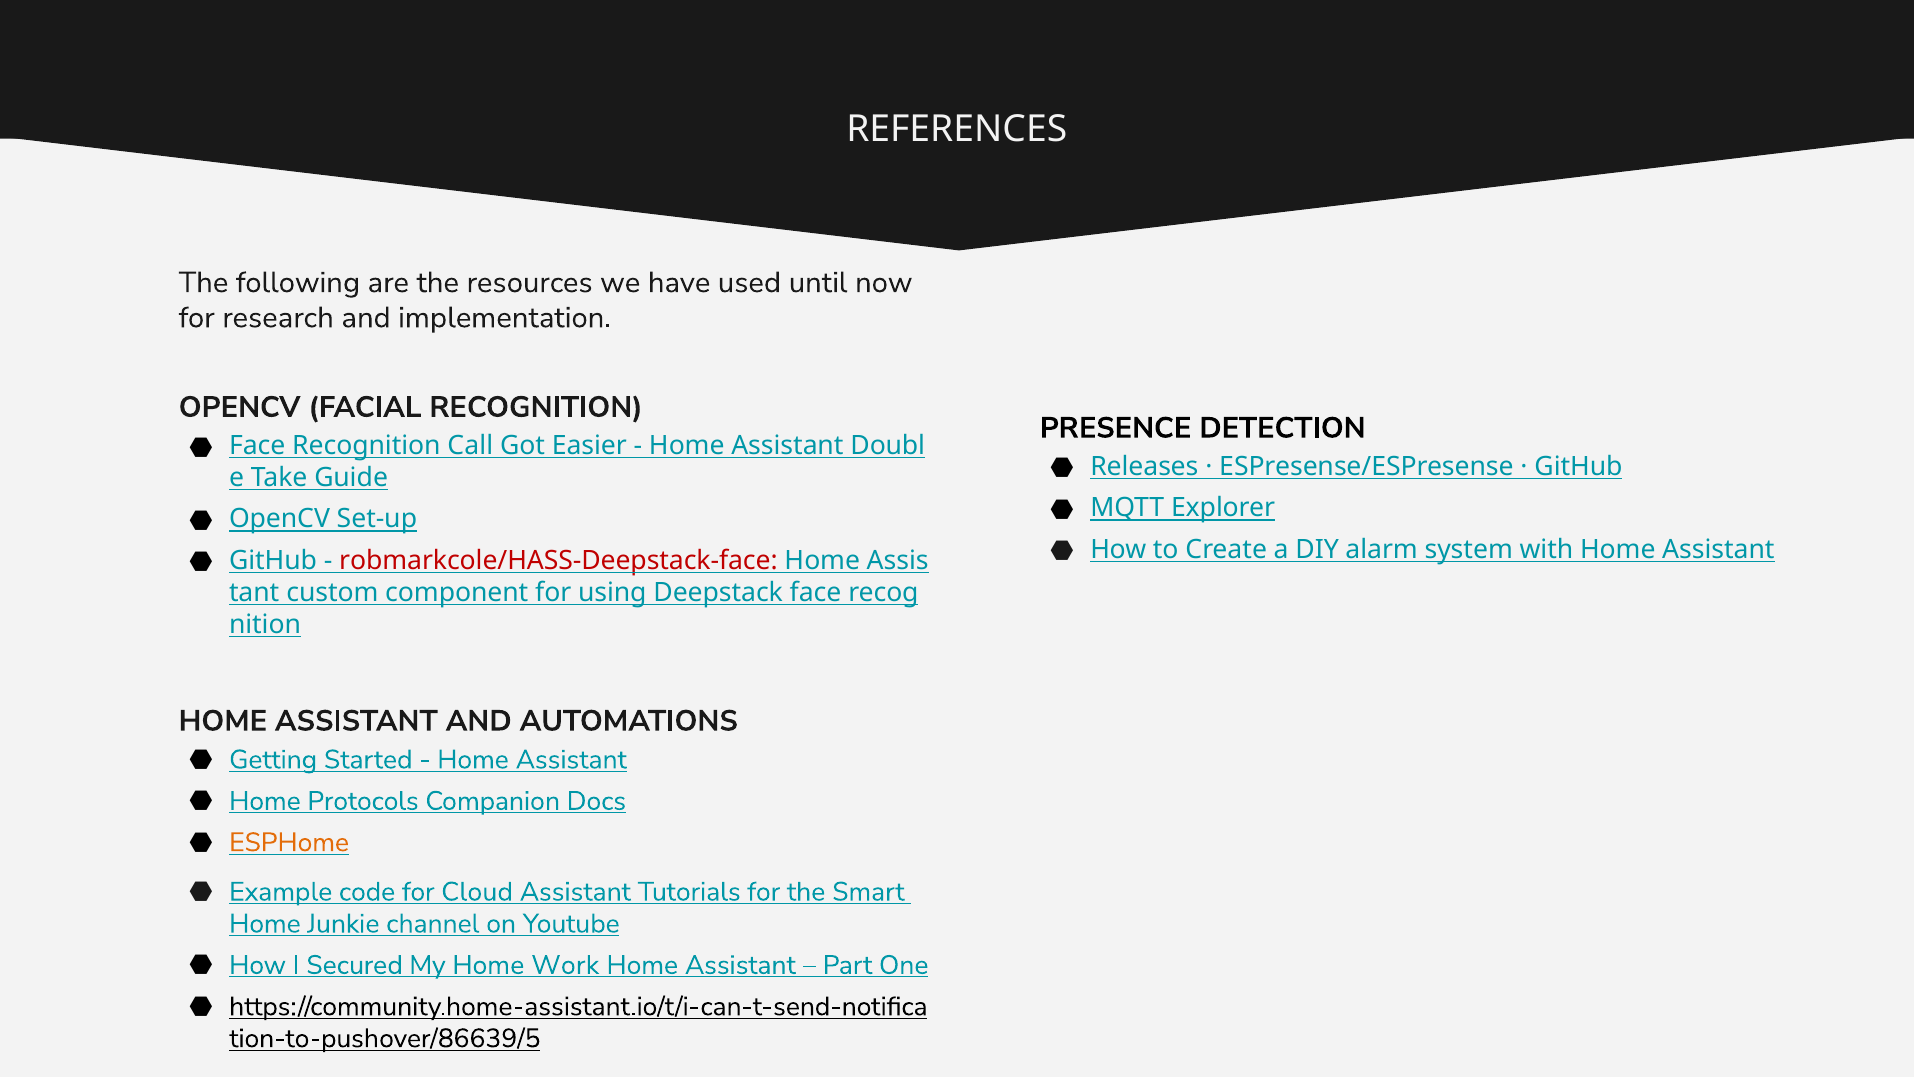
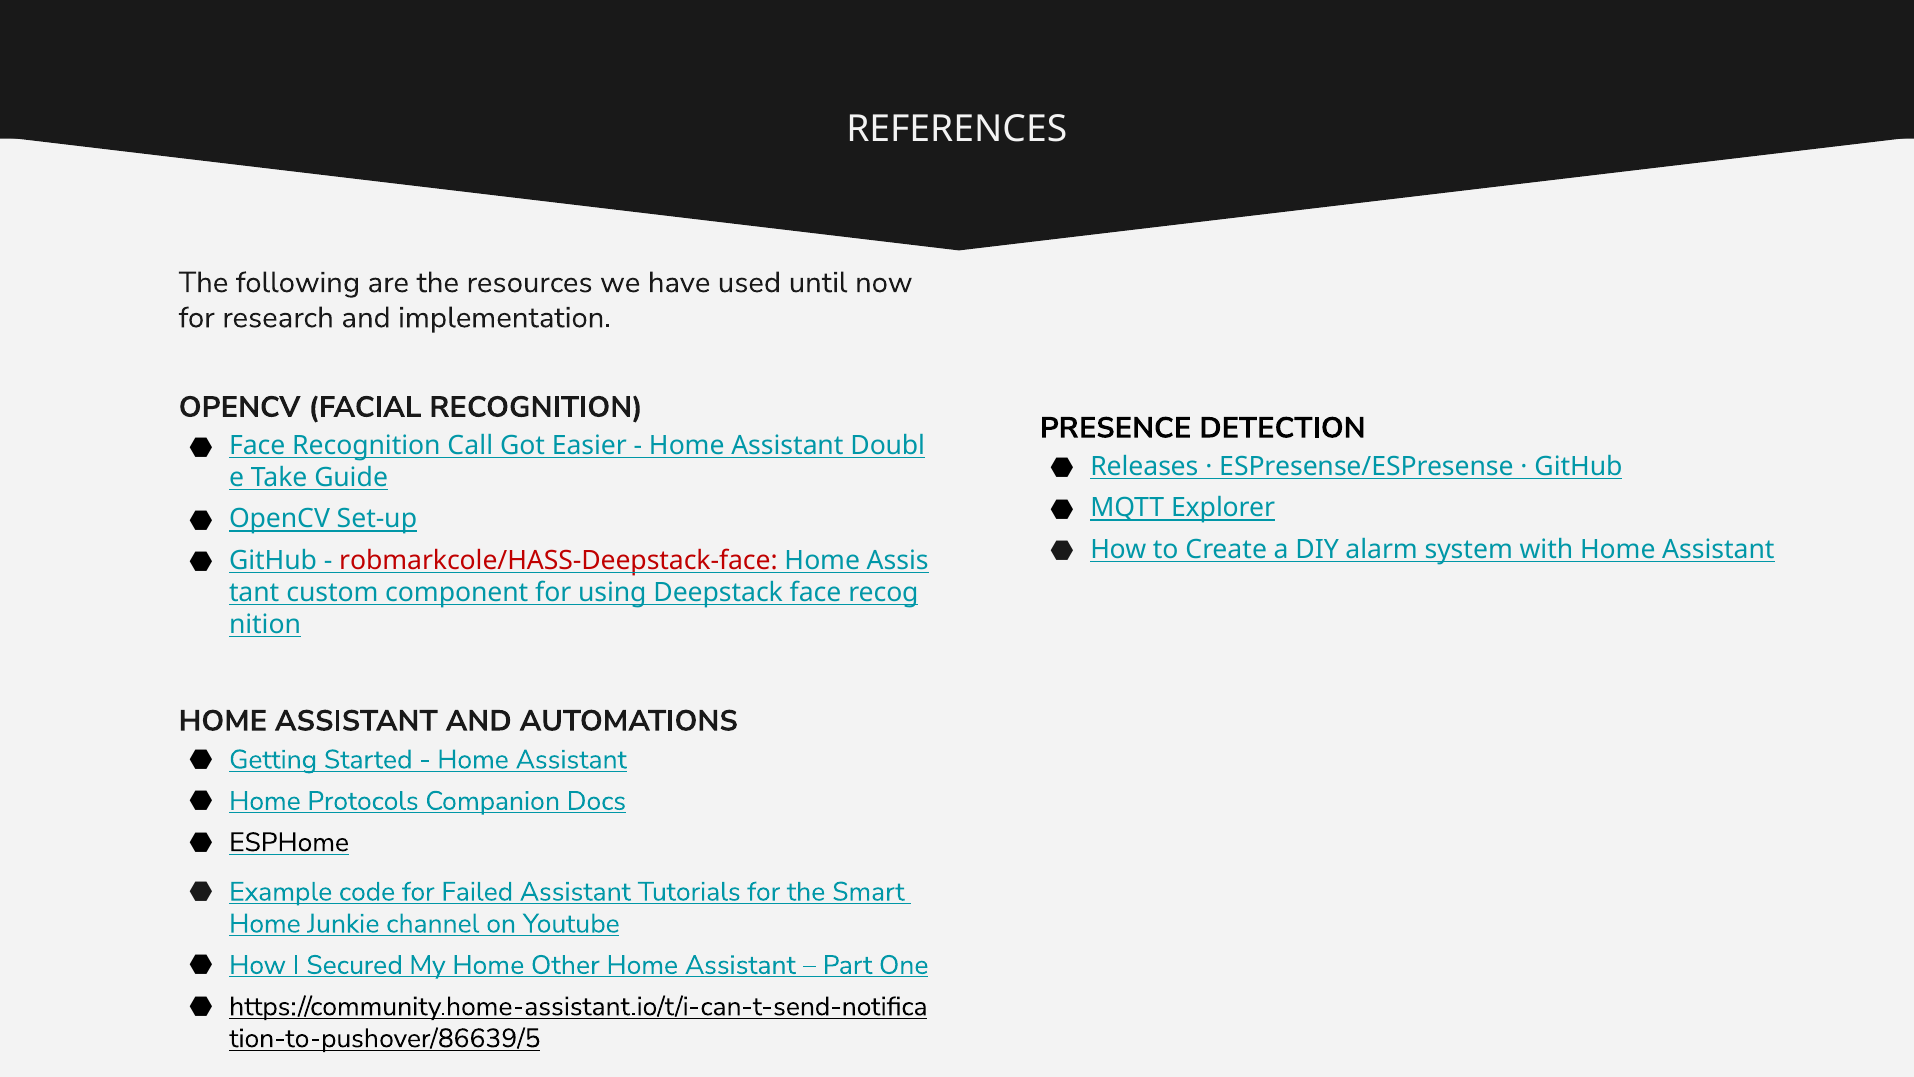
ESPHome colour: orange -> black (289, 842)
Cloud: Cloud -> Failed (477, 891)
Work: Work -> Other (565, 965)
